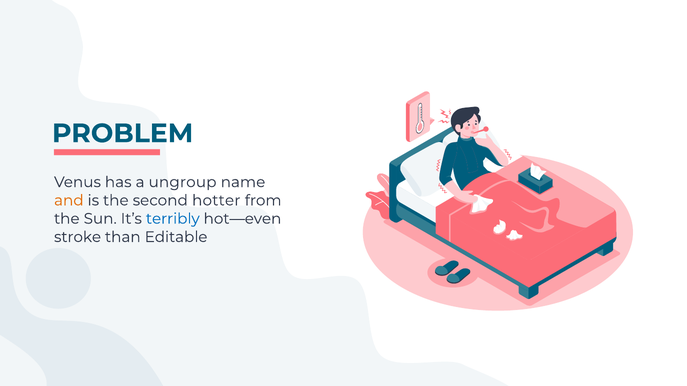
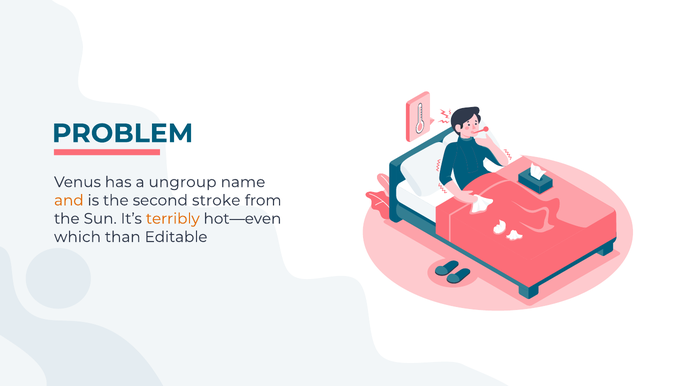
hotter: hotter -> stroke (216, 201)
terribly colour: blue -> orange (173, 219)
stroke: stroke -> which (77, 237)
